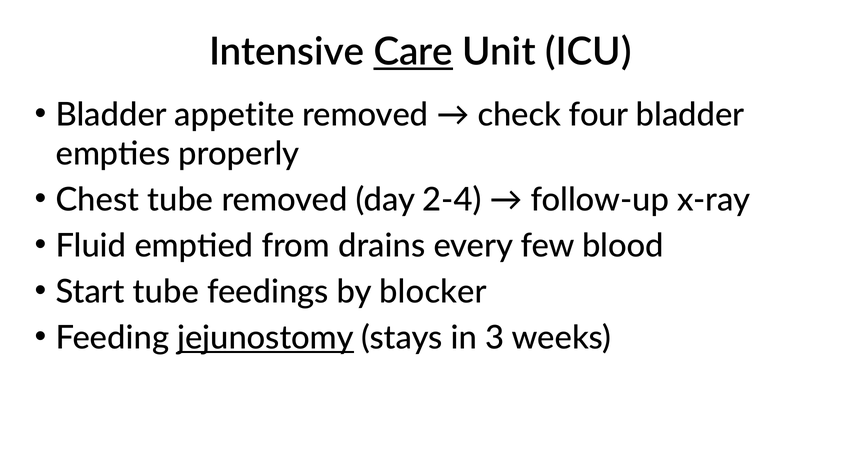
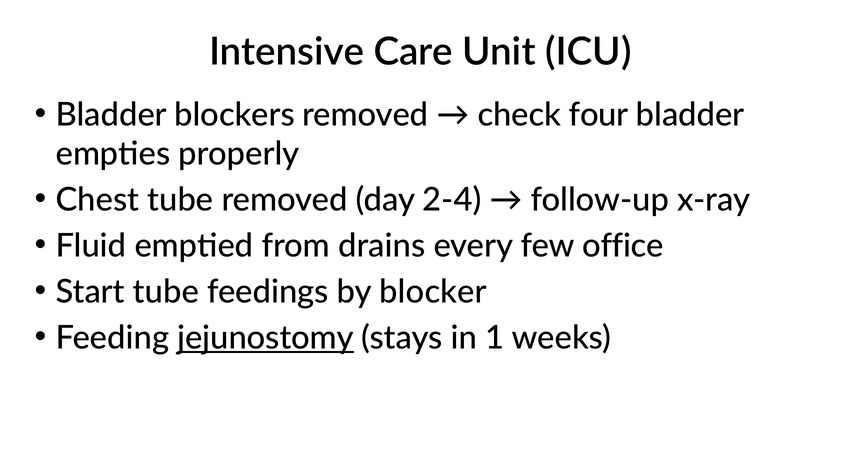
Care underline: present -> none (413, 52)
appetite: appetite -> blockers (235, 115)
blood: blood -> office (623, 246)
3: 3 -> 1 (495, 338)
